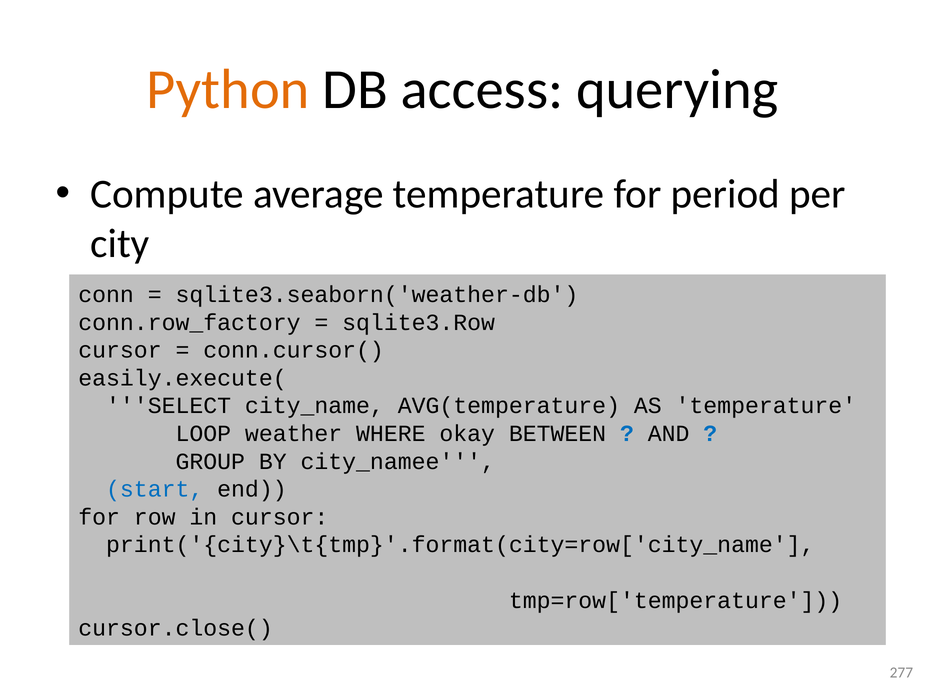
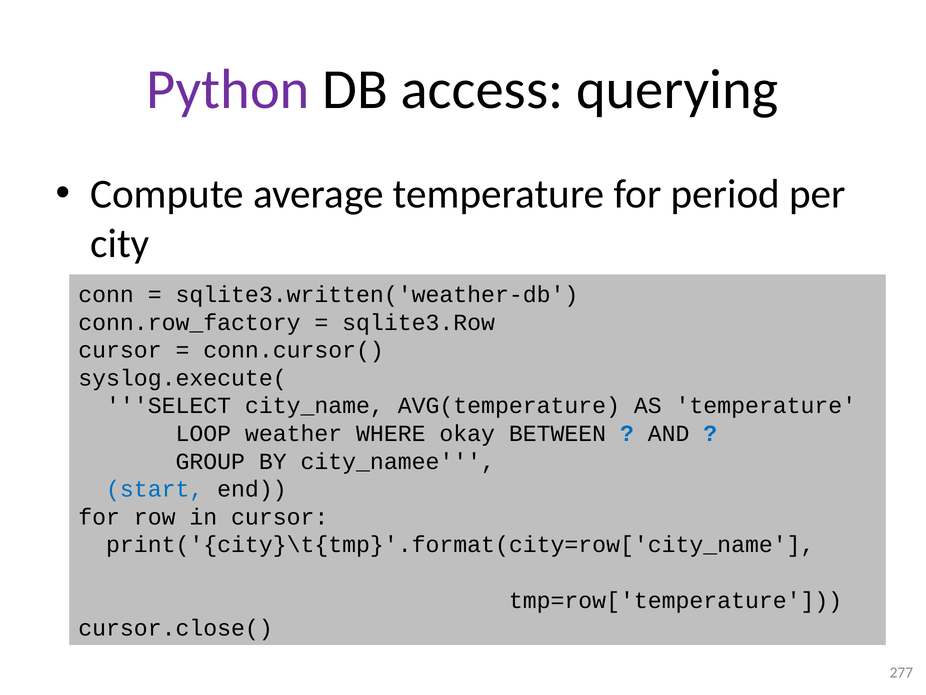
Python colour: orange -> purple (228, 90)
sqlite3.seaborn('weather-db: sqlite3.seaborn('weather-db -> sqlite3.written('weather-db (377, 294)
easily.execute(: easily.execute( -> syslog.execute( (182, 378)
